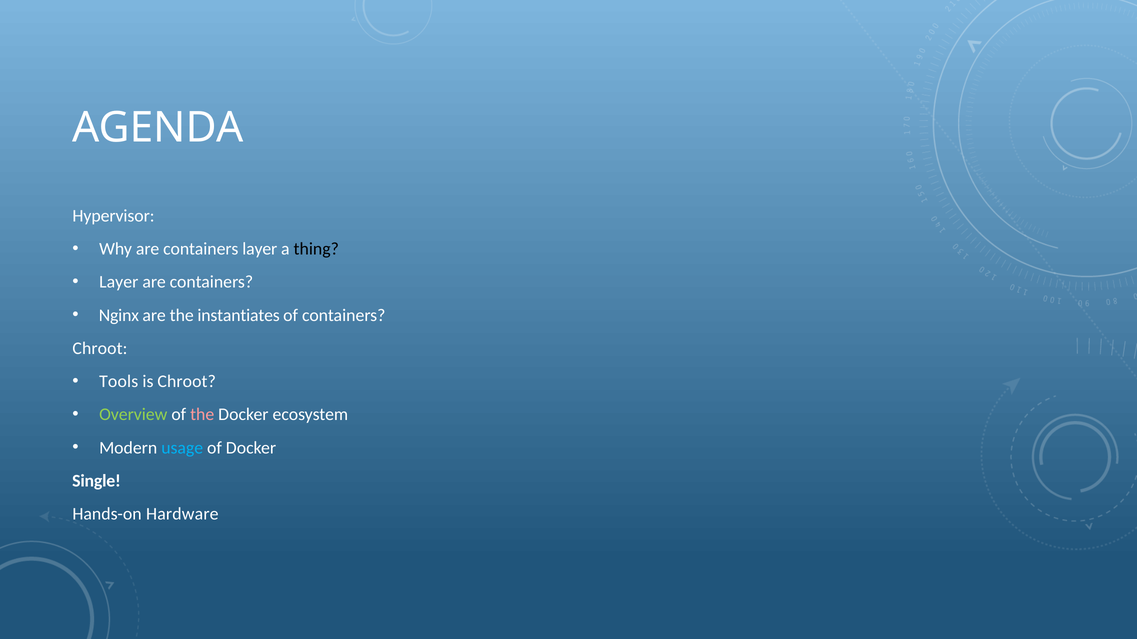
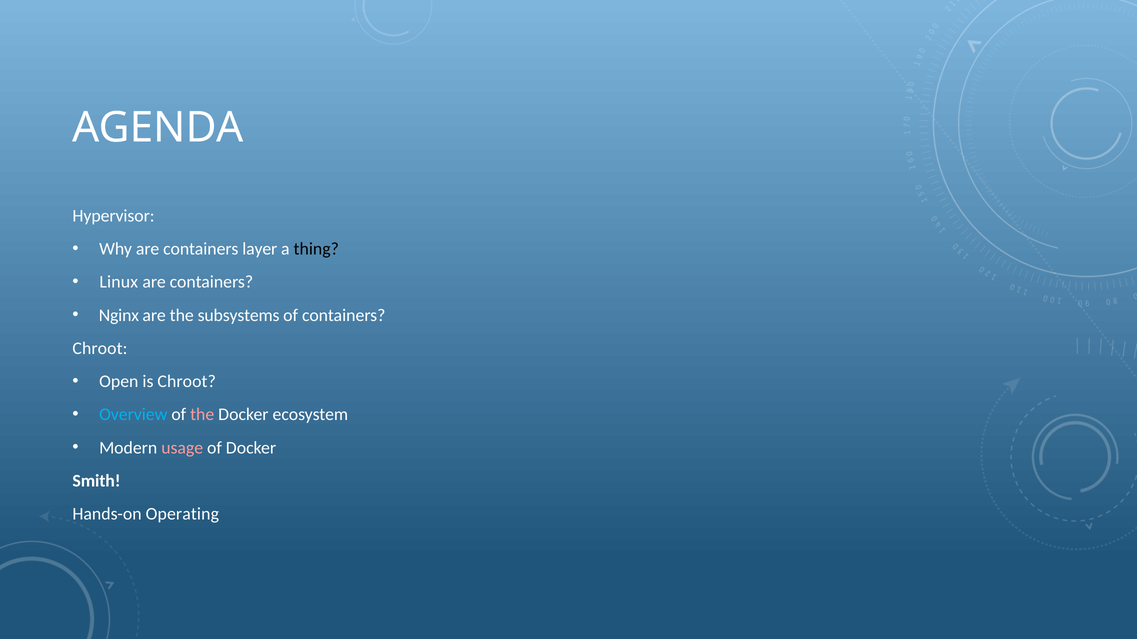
Layer: Layer -> Linux (119, 282)
instantiates: instantiates -> subsystems (239, 315)
Tools: Tools -> Open (119, 382)
Overview colour: light green -> light blue (133, 415)
usage colour: light blue -> pink (182, 448)
Single: Single -> Smith (97, 481)
Hardware: Hardware -> Operating (182, 514)
